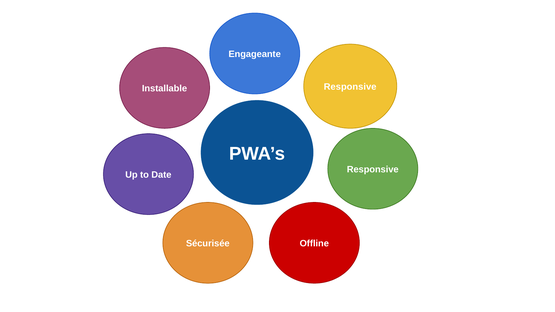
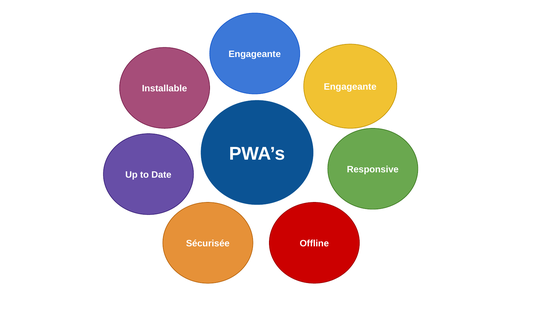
Responsive: Responsive -> Engageante (350, 87)
